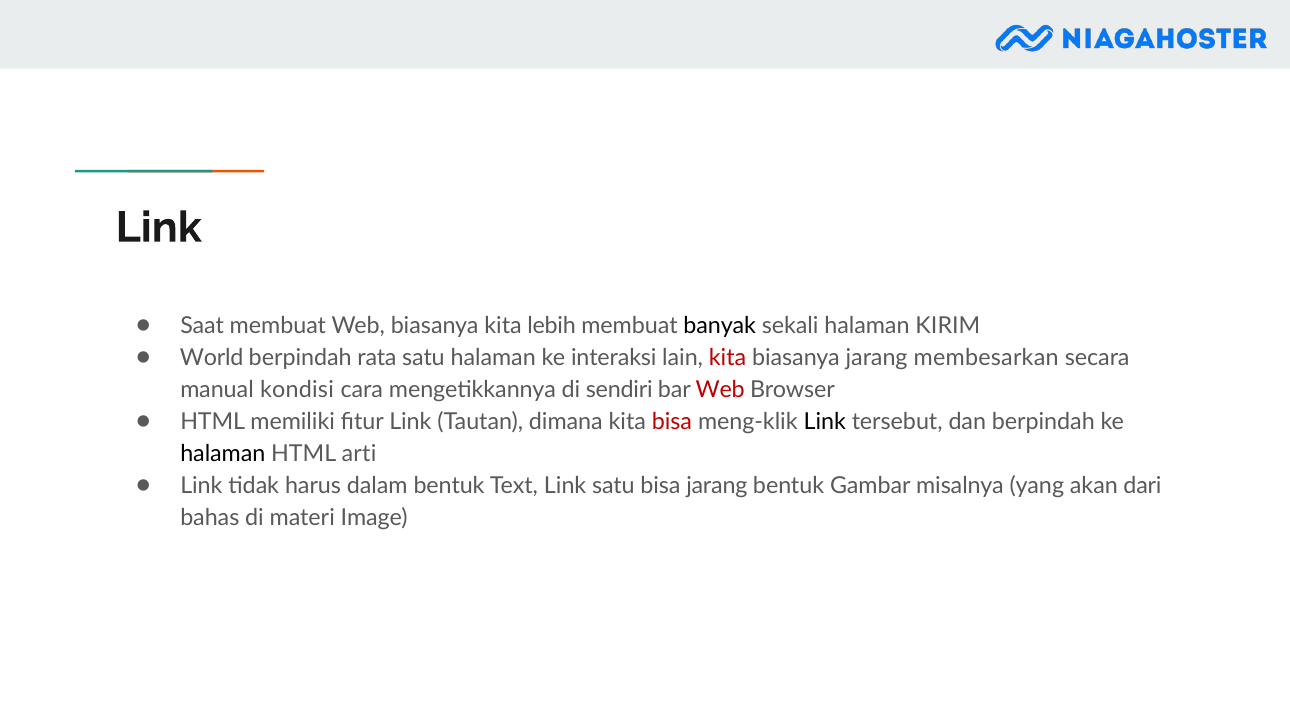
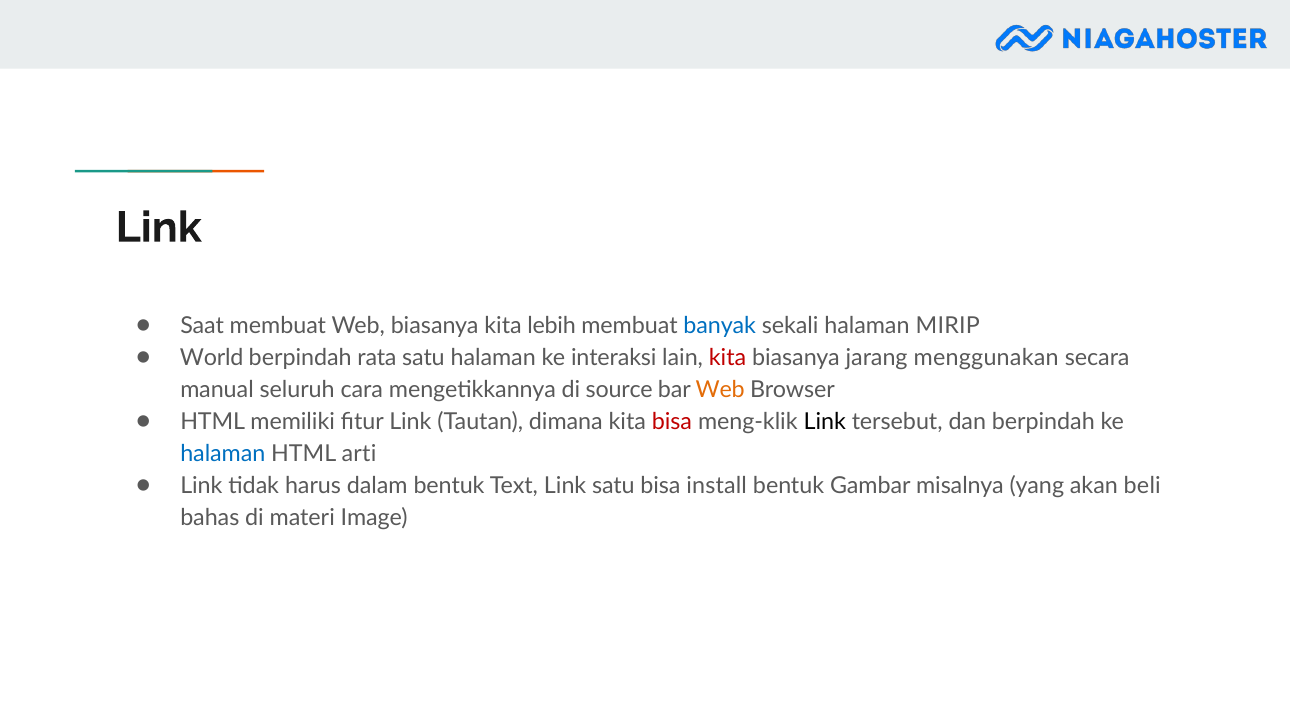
banyak colour: black -> blue (720, 326)
KIRIM: KIRIM -> MIRIP (948, 326)
membesarkan: membesarkan -> menggunakan (986, 358)
kondisi: kondisi -> seluruh (297, 390)
sendiri: sendiri -> source (619, 390)
Web colour: red -> orange (720, 390)
halaman colour: black -> blue (223, 454)
bisa jarang: jarang -> install (717, 486)
dari: dari -> beli (1142, 486)
